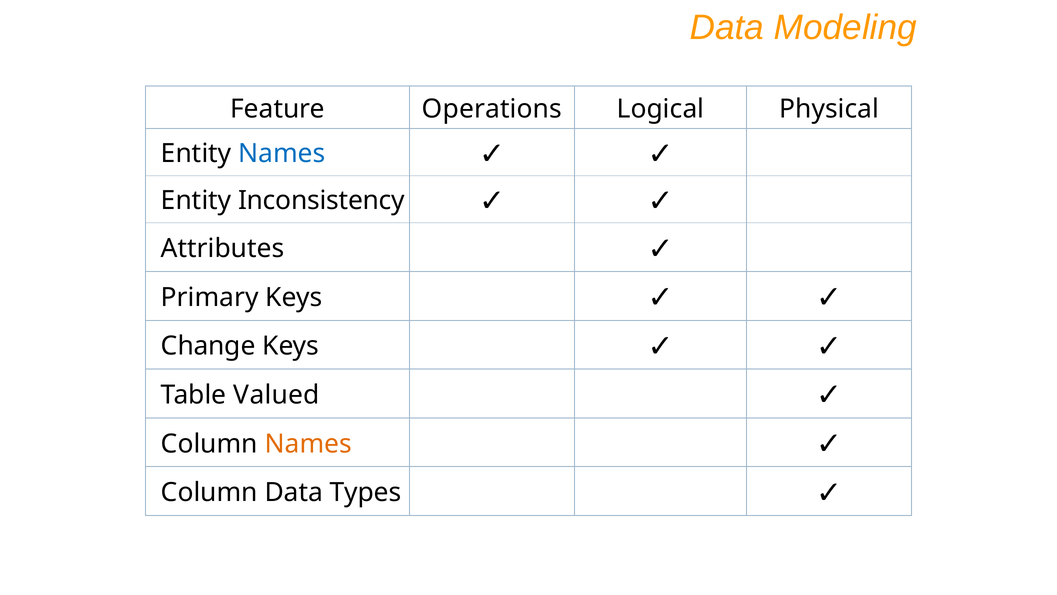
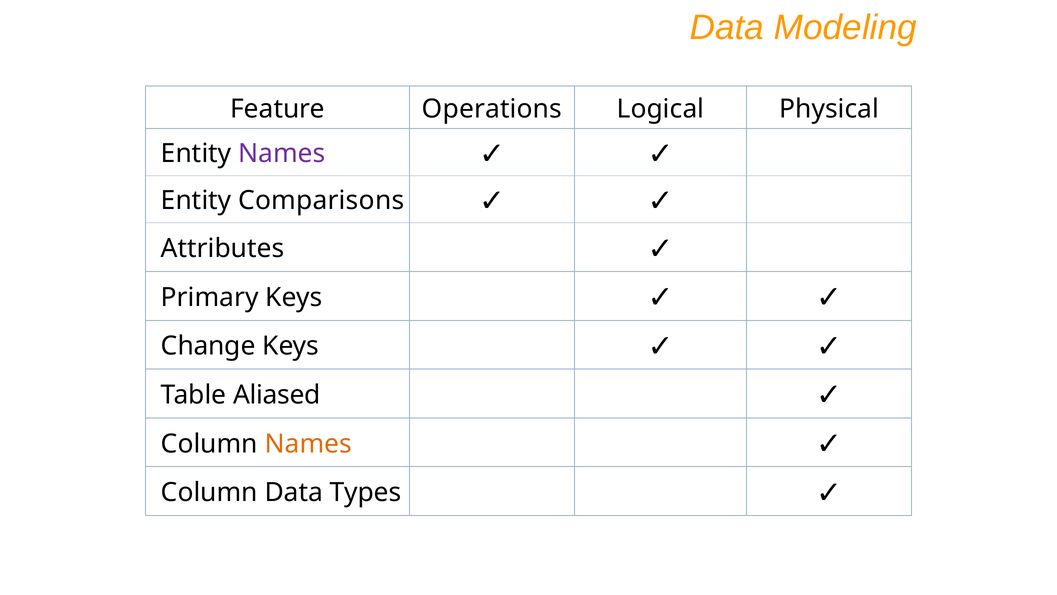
Names colour: blue -> purple (282, 154)
Inconsistency: Inconsistency -> Comparisons (321, 201)
Valued: Valued -> Aliased (277, 395)
